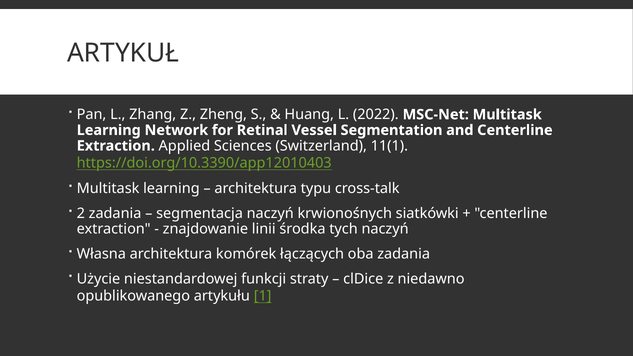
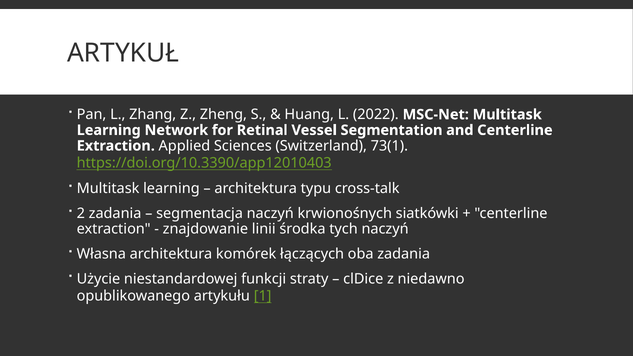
11(1: 11(1 -> 73(1 (389, 146)
